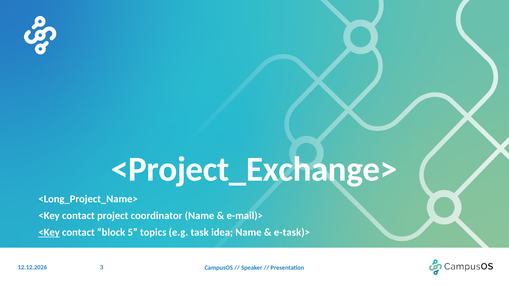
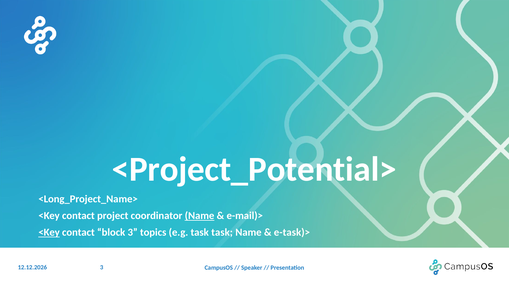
<Project_Exchange>: <Project_Exchange> -> <Project_Potential> (254, 169)
Name underline: none -> present (200, 216)
block 5: 5 -> 3 (133, 233)
task idea: idea -> task (222, 233)
